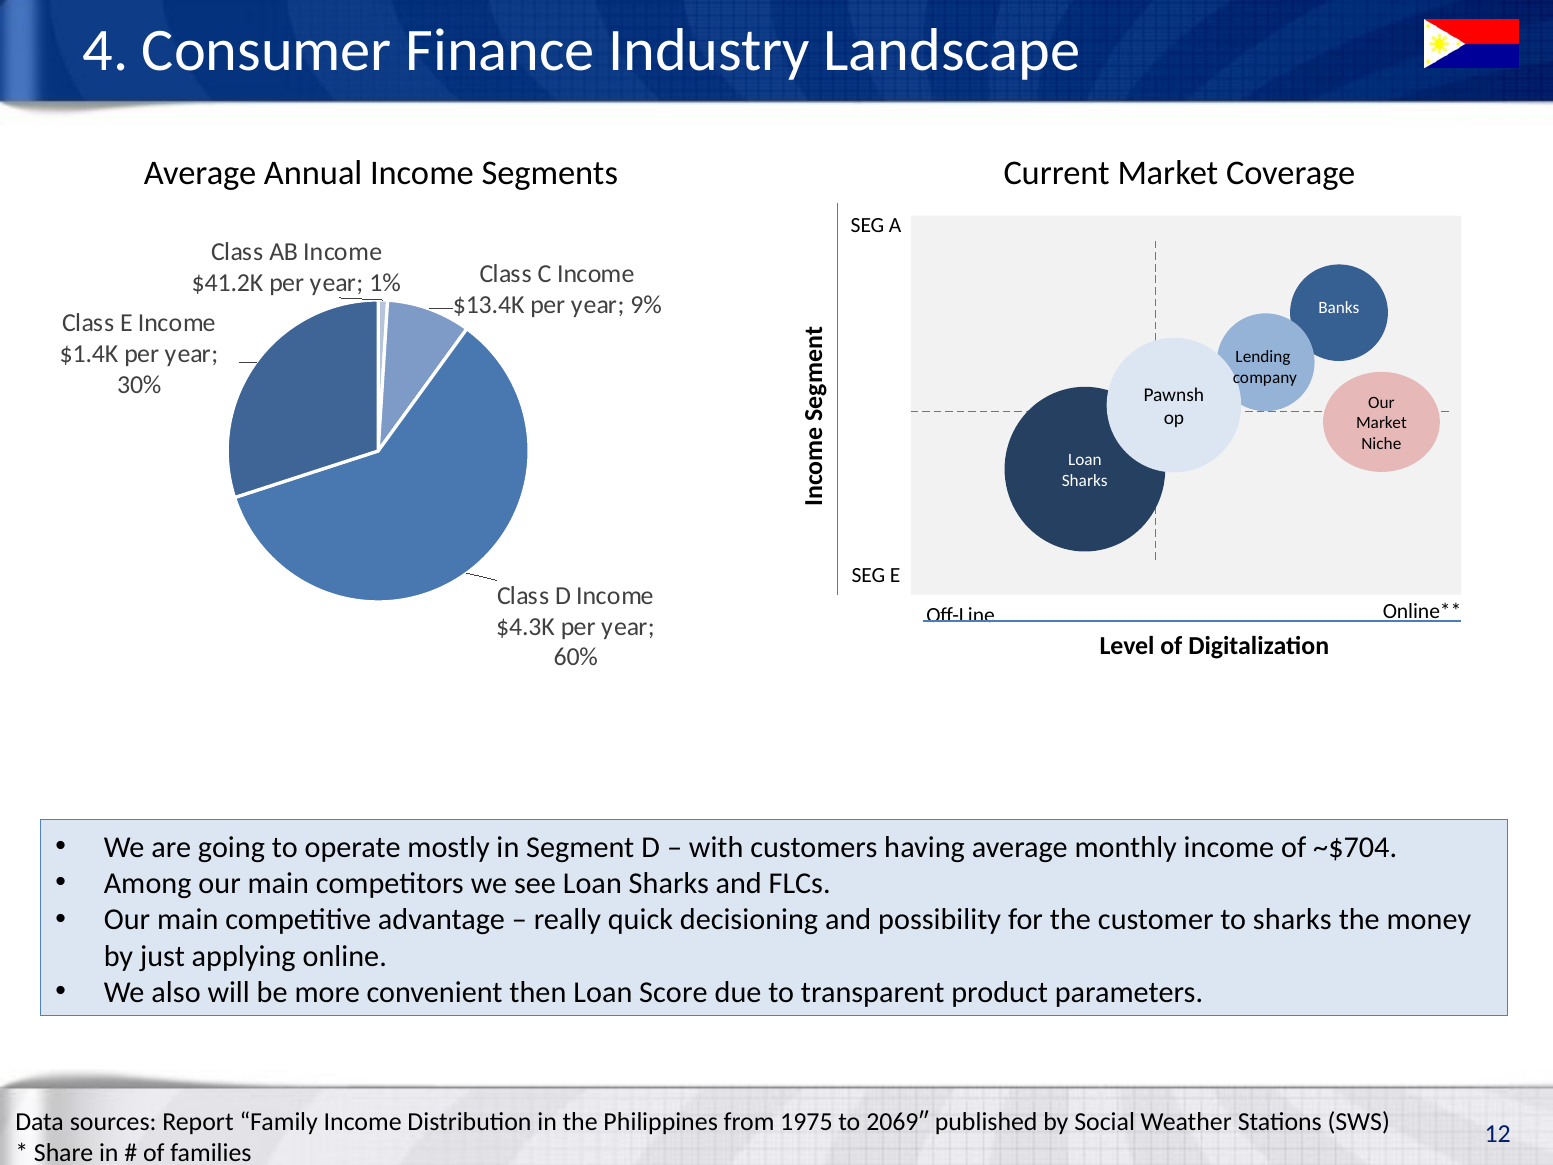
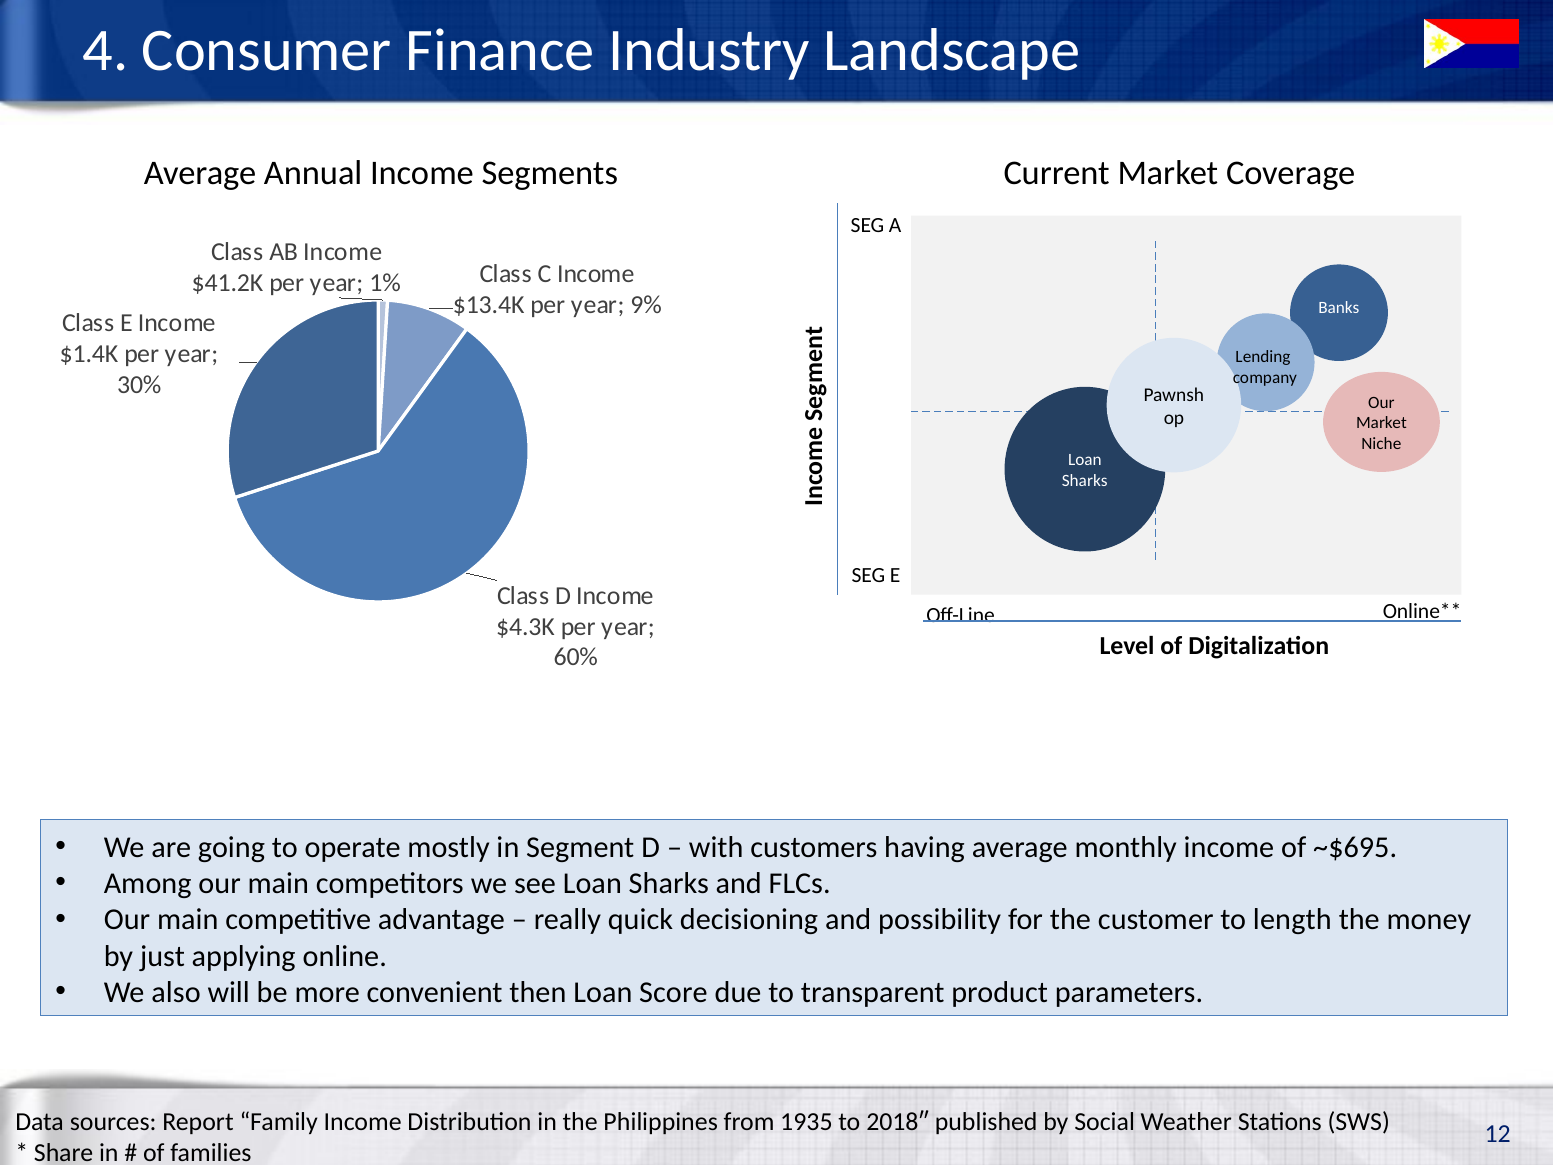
~$704: ~$704 -> ~$695 (1355, 847)
to sharks: sharks -> length (1292, 920)
1975: 1975 -> 1935 (806, 1121)
2069″: 2069″ -> 2018″ (898, 1121)
